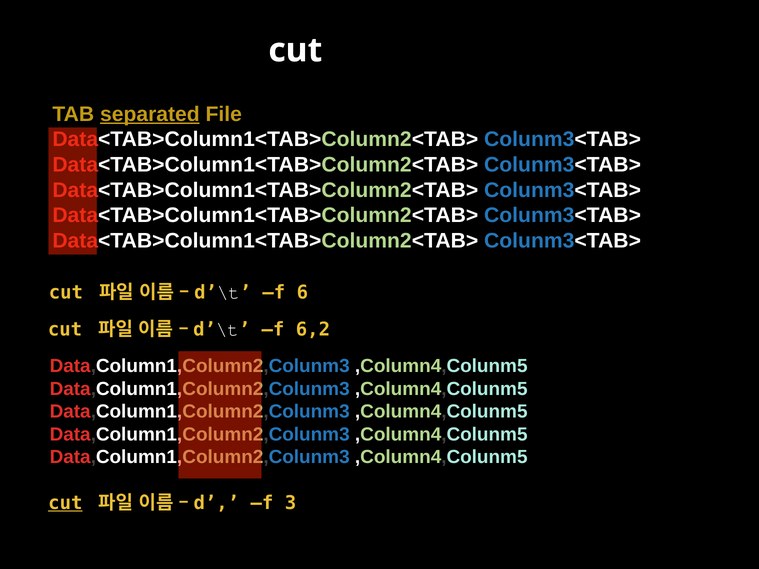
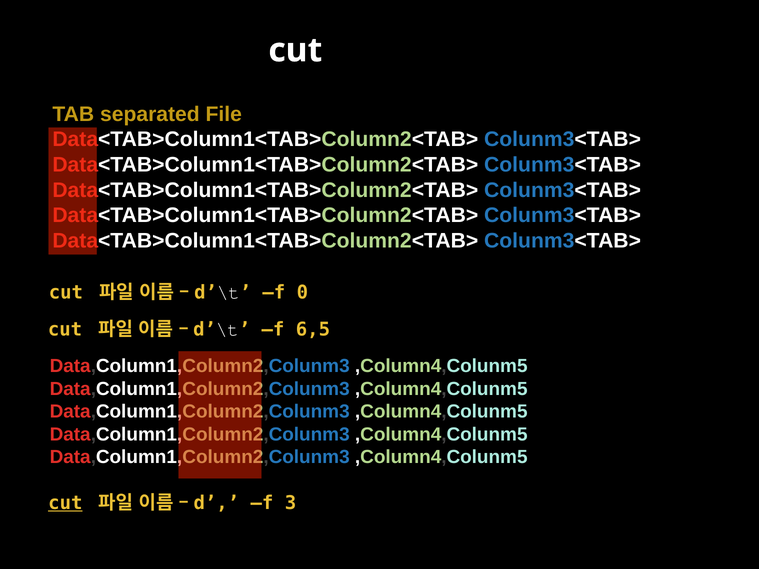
separated underline: present -> none (150, 114)
6: 6 -> 0 (302, 293)
6,2: 6,2 -> 6,5 (313, 329)
